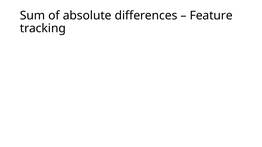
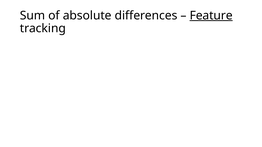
Feature underline: none -> present (211, 16)
